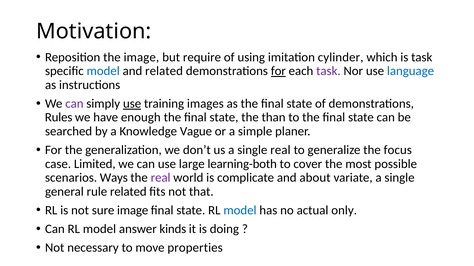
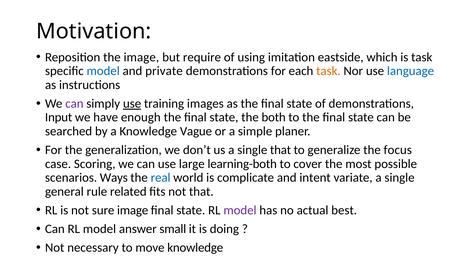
cylinder: cylinder -> eastside (341, 57)
and related: related -> private (164, 71)
for underline: present -> none (278, 71)
task colour: purple -> orange (328, 71)
Rules: Rules -> Input (59, 118)
than: than -> both (274, 118)
single real: real -> that (281, 150)
Limited: Limited -> Scoring (95, 164)
real colour: purple -> blue (161, 178)
about: about -> intent (315, 178)
model colour: blue -> purple (240, 211)
only: only -> best (344, 211)
kinds: kinds -> small (173, 230)
move properties: properties -> knowledge (195, 248)
